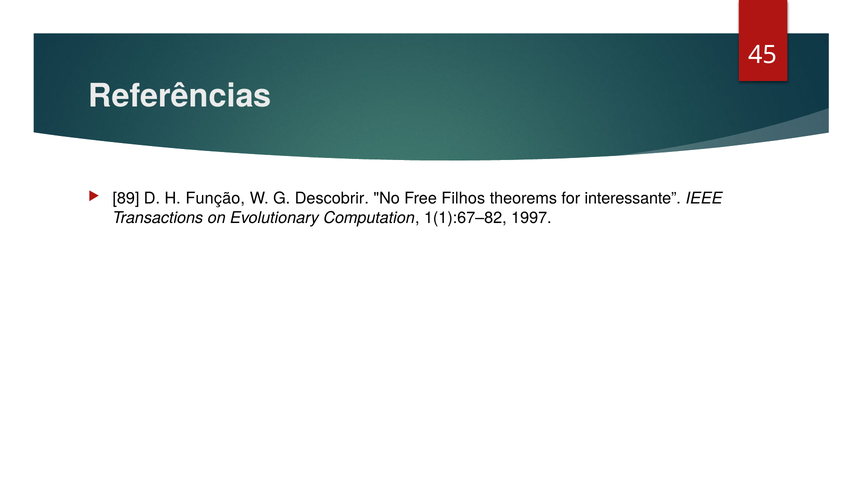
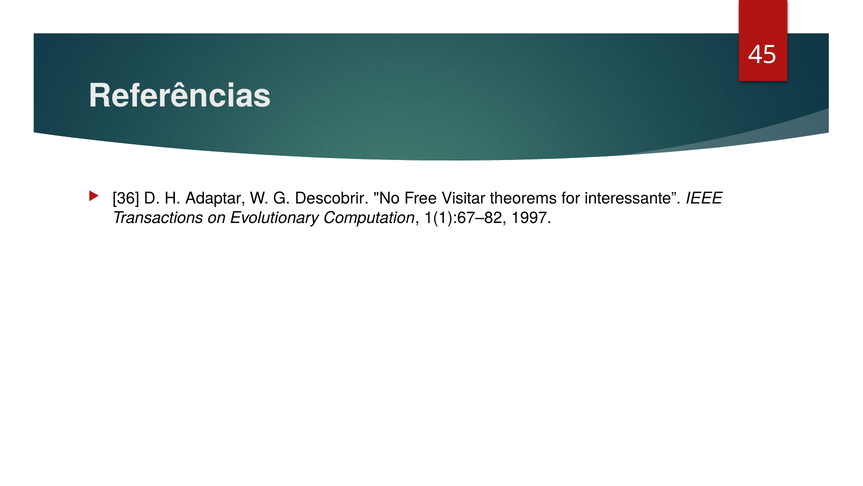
89: 89 -> 36 (126, 198)
Função: Função -> Adaptar (215, 198)
Filhos: Filhos -> Visitar (463, 198)
